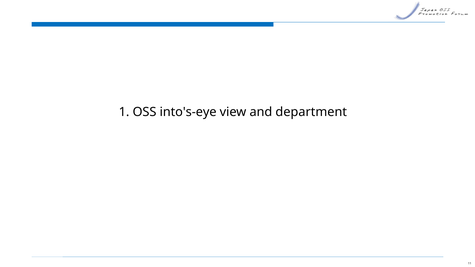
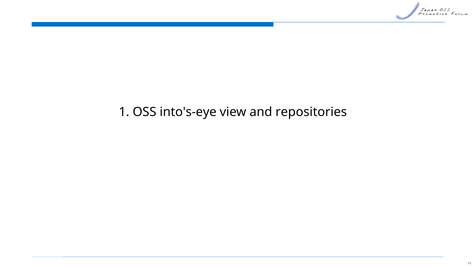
department: department -> repositories (311, 112)
